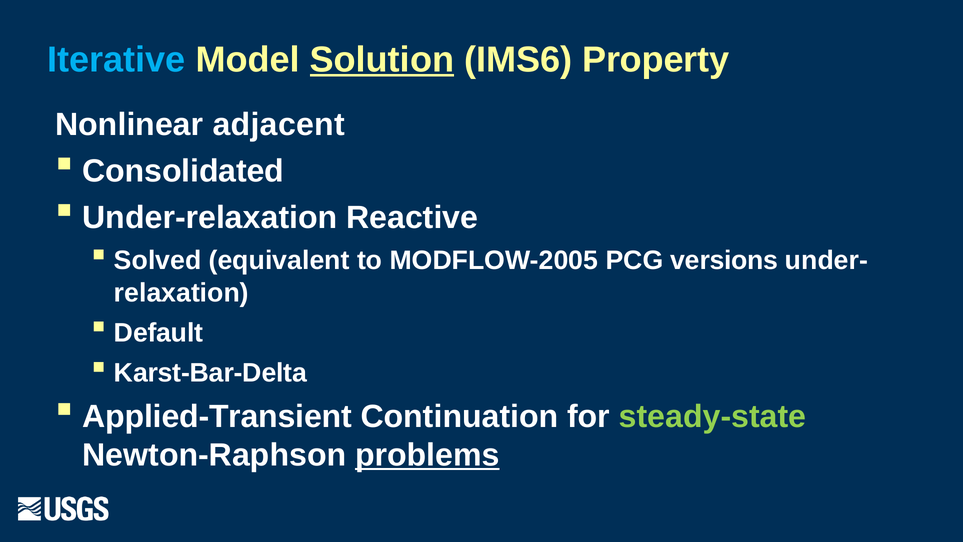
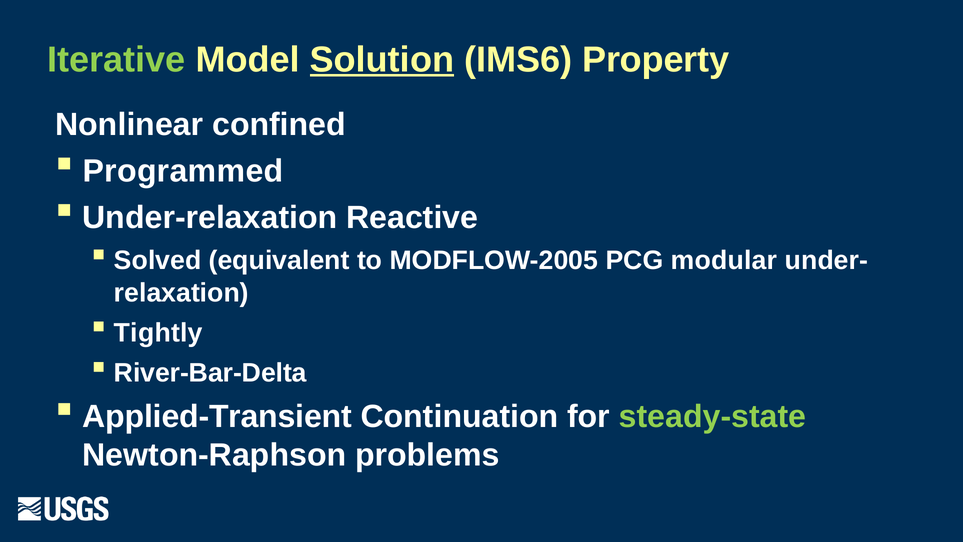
Iterative colour: light blue -> light green (116, 60)
adjacent: adjacent -> confined (279, 124)
Consolidated: Consolidated -> Programmed (183, 171)
versions: versions -> modular (724, 260)
Default: Default -> Tightly (158, 333)
Karst-Bar-Delta: Karst-Bar-Delta -> River-Bar-Delta (210, 373)
problems underline: present -> none (427, 455)
